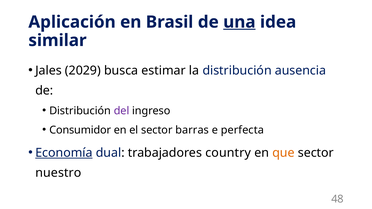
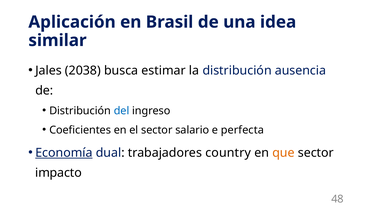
una underline: present -> none (239, 22)
2029: 2029 -> 2038 (83, 71)
del colour: purple -> blue (122, 111)
Consumidor: Consumidor -> Coeficientes (80, 130)
barras: barras -> salario (192, 130)
nuestro: nuestro -> impacto (58, 173)
